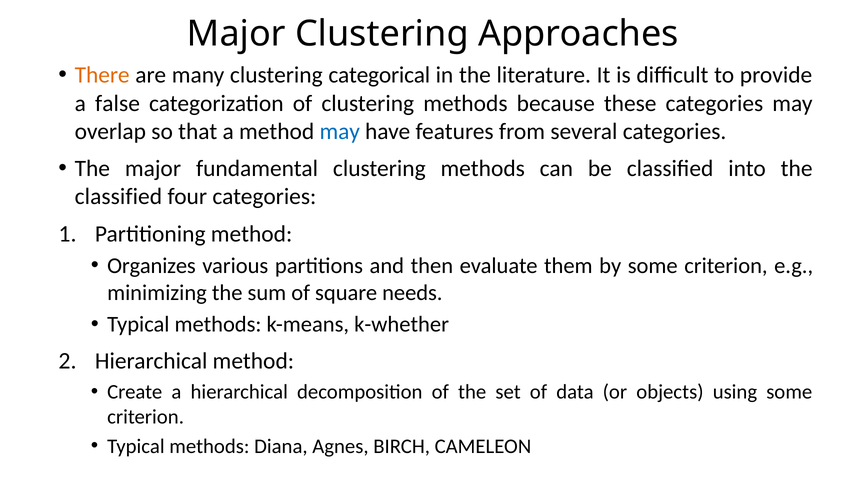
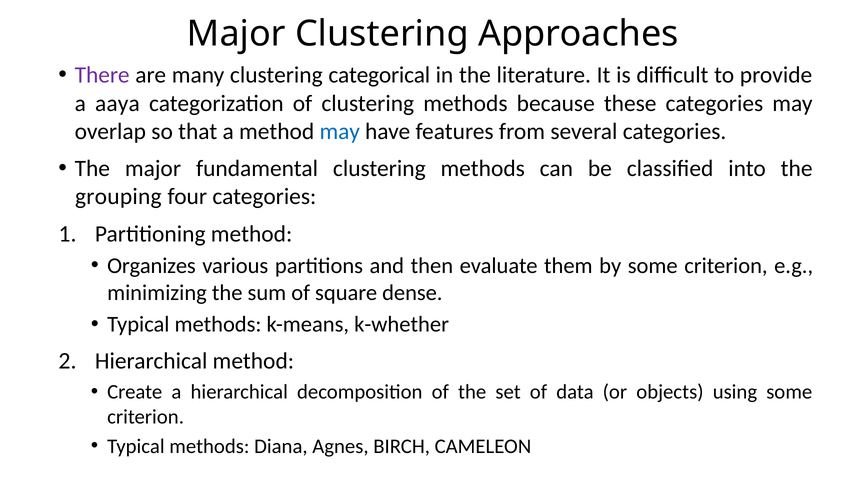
There colour: orange -> purple (102, 75)
false: false -> aaya (117, 103)
classified: classified -> grouping (118, 197)
needs: needs -> dense (412, 293)
